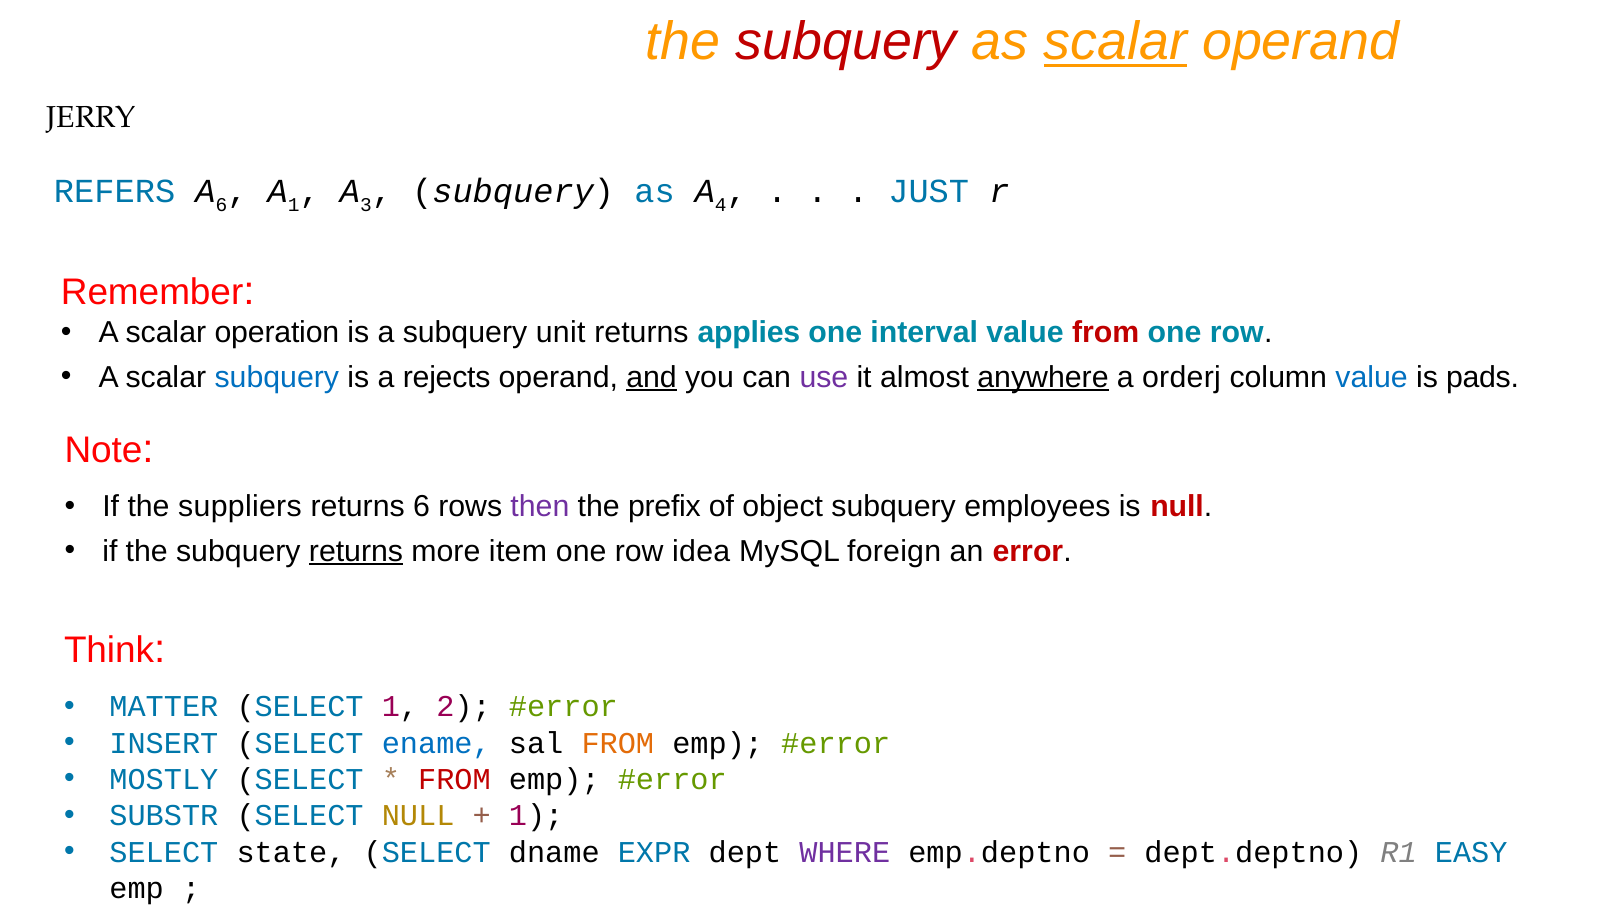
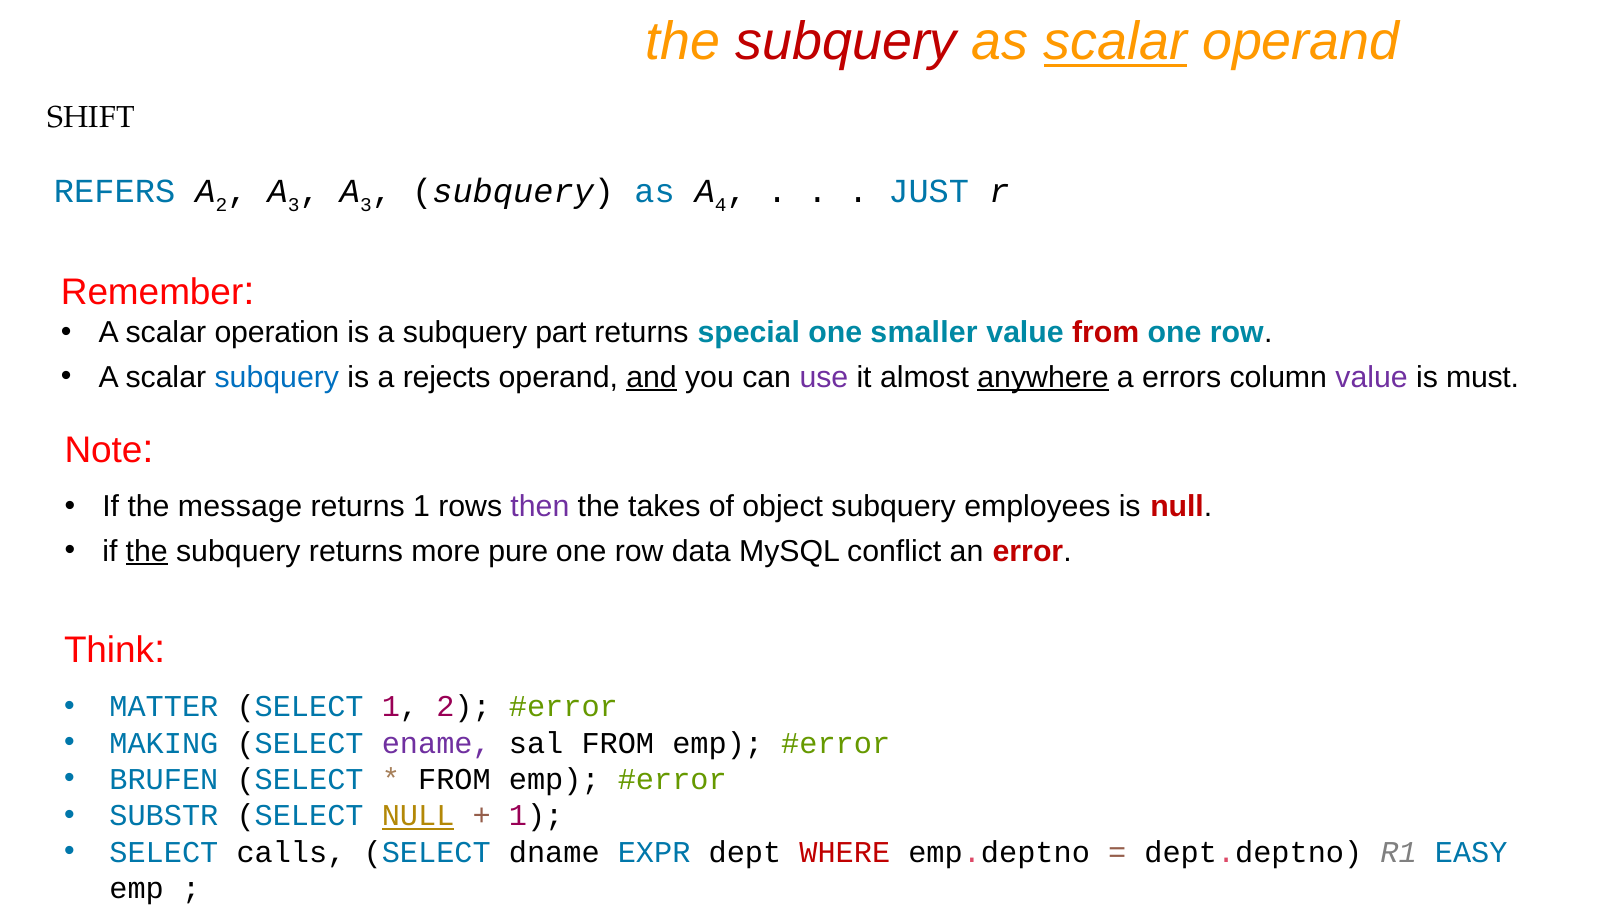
JERRY: JERRY -> SHIFT (91, 118)
A 6: 6 -> 2 (221, 205)
1: 1 -> 3 (294, 205)
unit: unit -> part (561, 333)
applies: applies -> special (749, 333)
interval: interval -> smaller (924, 333)
orderj: orderj -> errors (1182, 377)
value colour: blue -> purple (1372, 377)
pads: pads -> must (1483, 377)
suppliers: suppliers -> message (240, 507)
returns 6: 6 -> 1 (422, 507)
prefix: prefix -> takes (664, 507)
the underline: none -> present (147, 551)
returns underline: present -> none (356, 551)
item: item -> pure (518, 551)
idea: idea -> data (701, 551)
foreign: foreign -> conflict (894, 551)
INSERT: INSERT -> MAKING (164, 743)
ename colour: blue -> purple (436, 743)
FROM colour: orange -> black (618, 743)
MOSTLY: MOSTLY -> BRUFEN (164, 779)
FROM colour: red -> black (454, 779)
NULL underline: none -> present (418, 816)
state: state -> calls (291, 852)
WHERE colour: purple -> red (845, 852)
